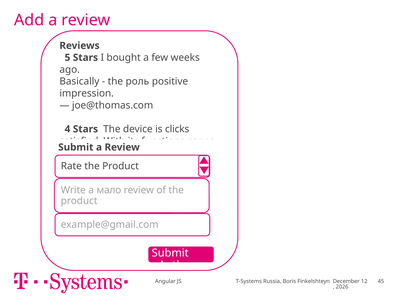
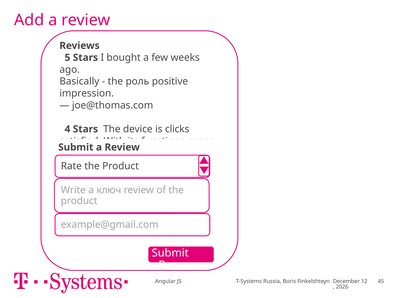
мало: мало -> ключ (109, 190)
Author: Author -> Вошел (177, 265)
